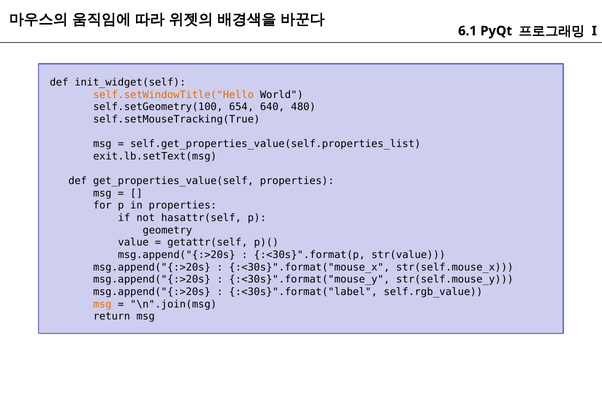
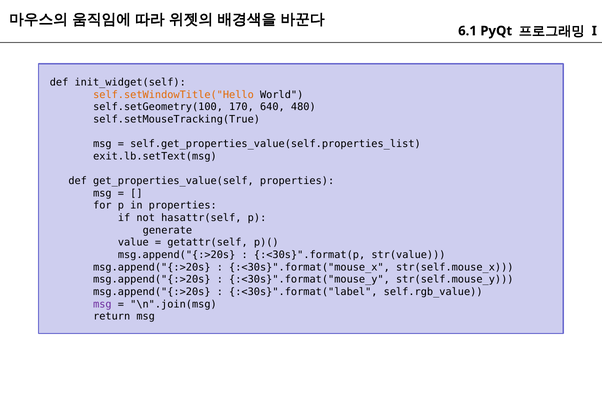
654: 654 -> 170 (241, 107)
geometry: geometry -> generate (167, 230)
msg colour: orange -> purple (102, 304)
